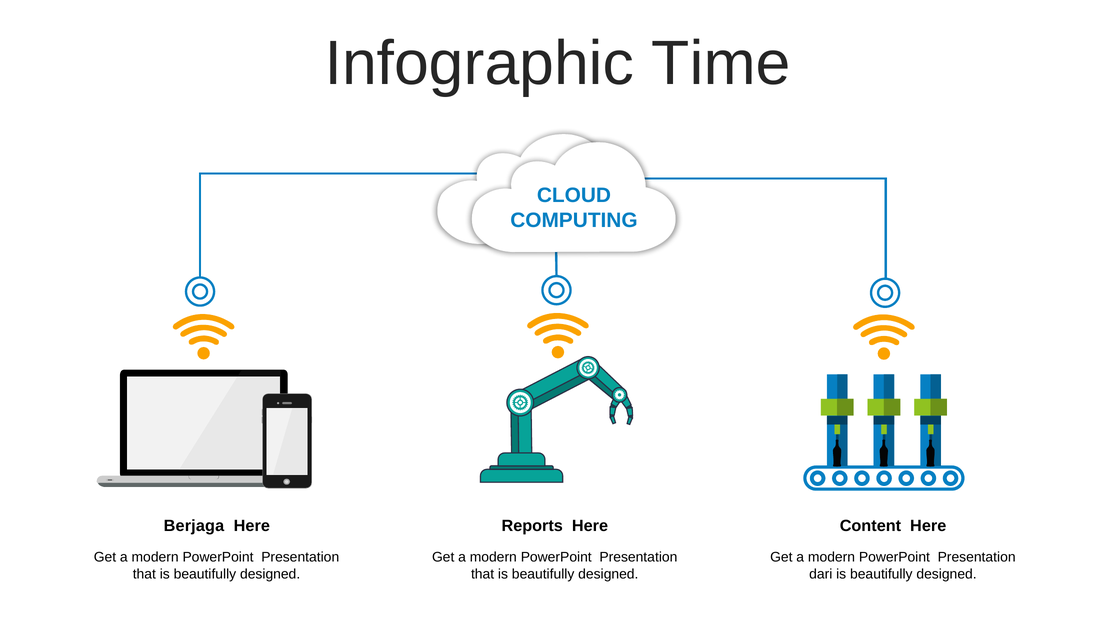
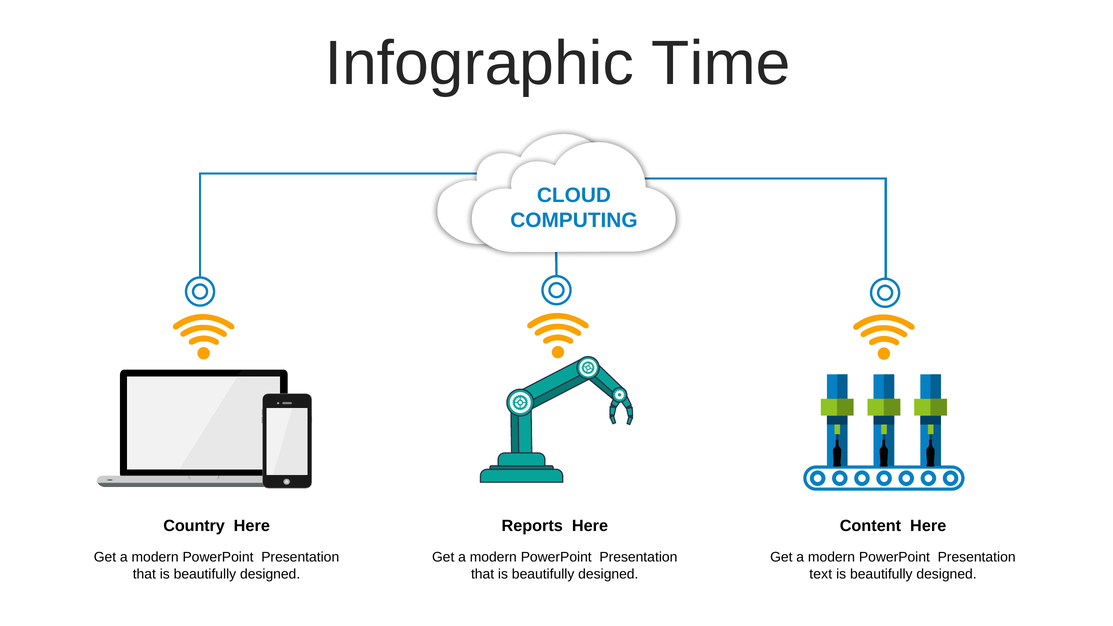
Berjaga: Berjaga -> Country (194, 526)
dari: dari -> text (821, 574)
